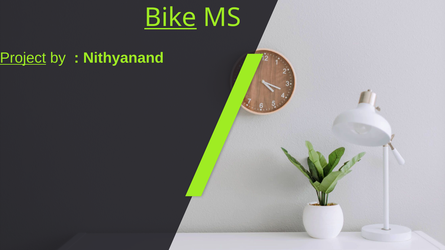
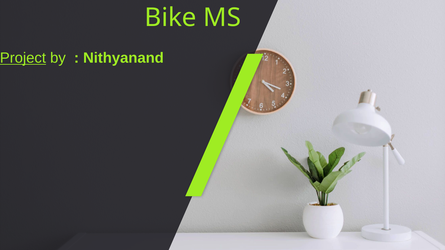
Bike underline: present -> none (171, 18)
